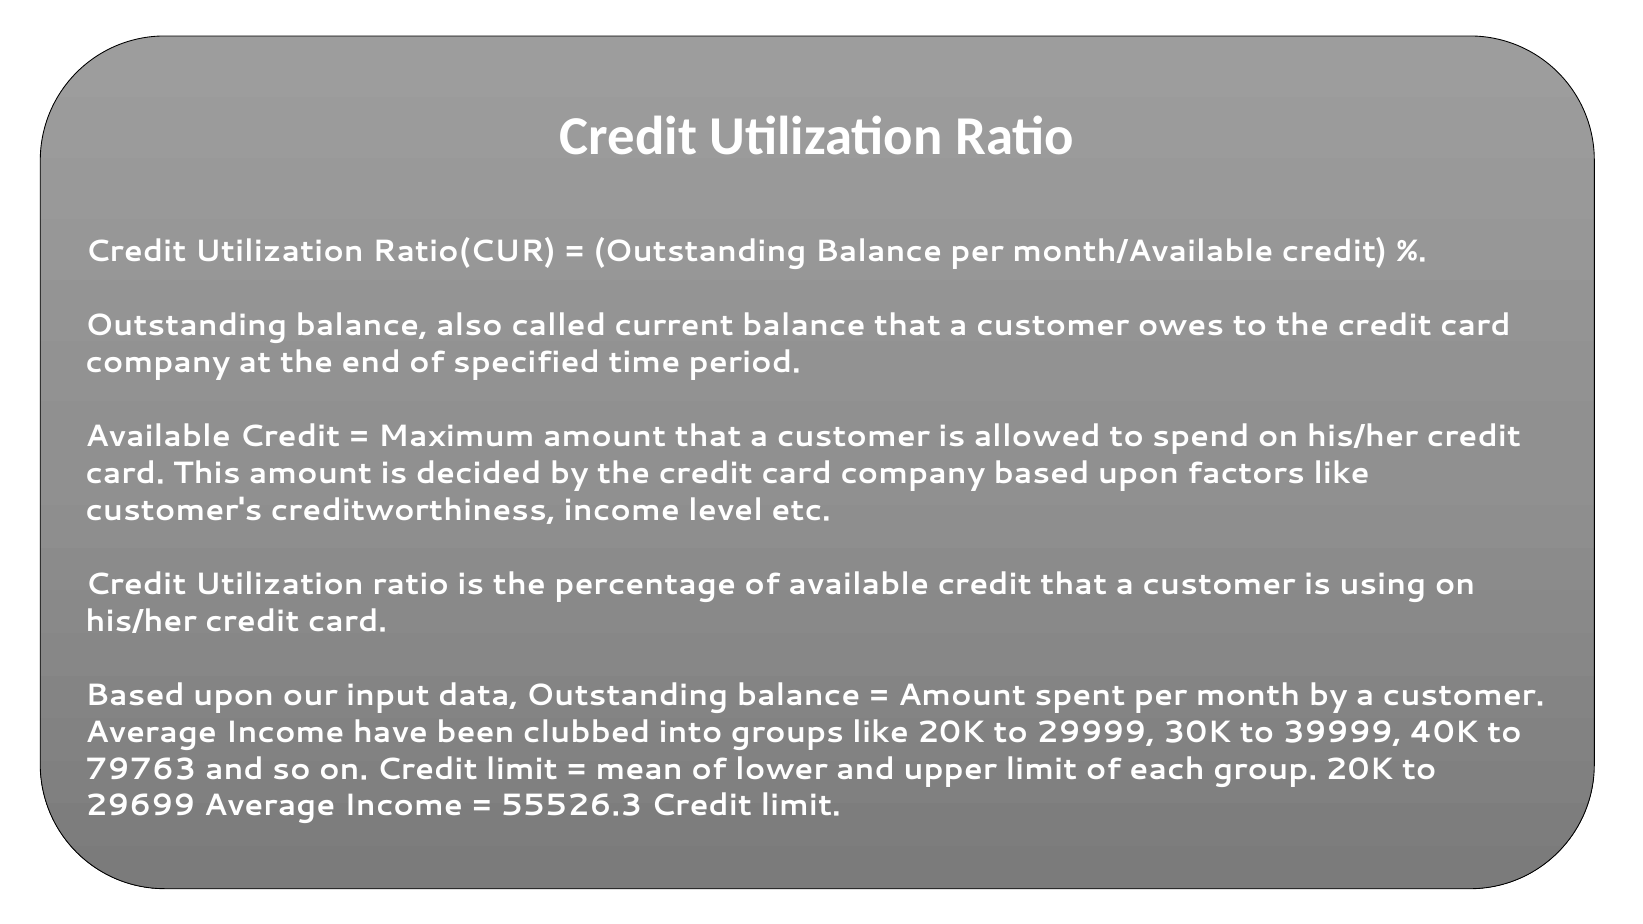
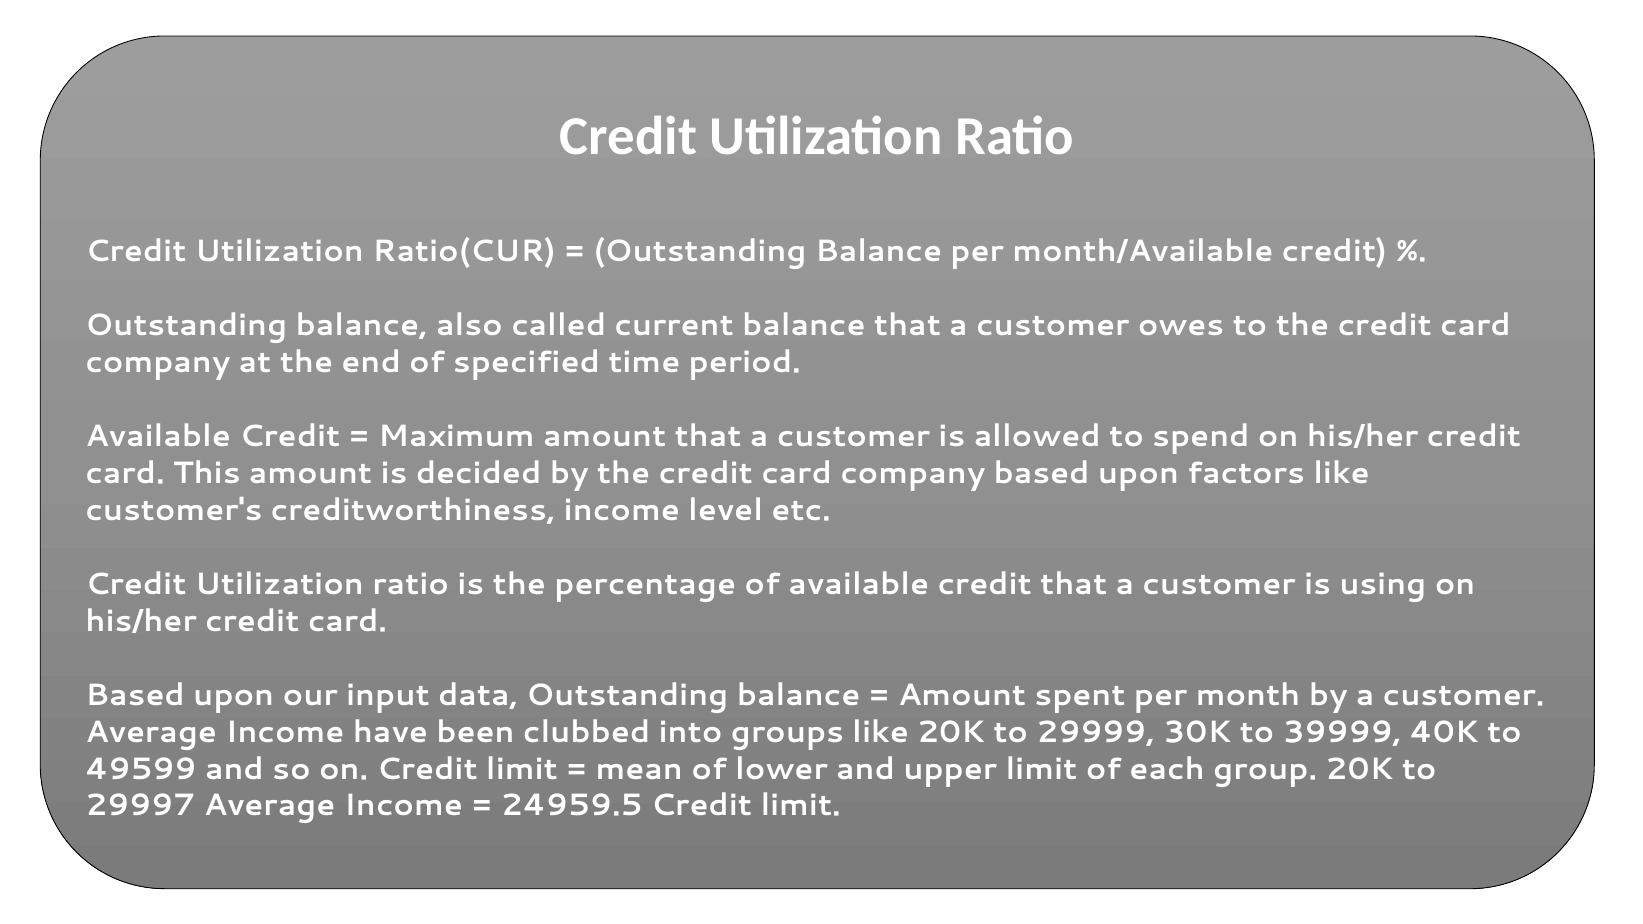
79763: 79763 -> 49599 (141, 769)
29699: 29699 -> 29997 (140, 806)
55526.3: 55526.3 -> 24959.5 (572, 806)
